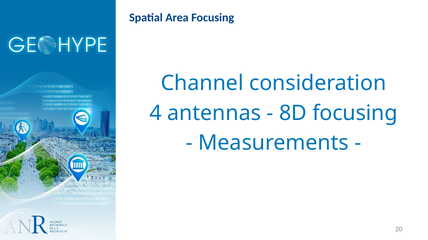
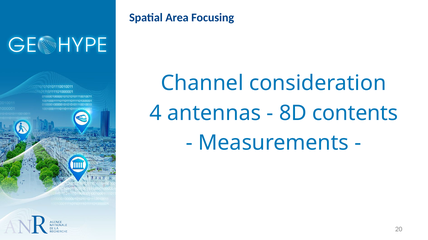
8D focusing: focusing -> contents (355, 113)
